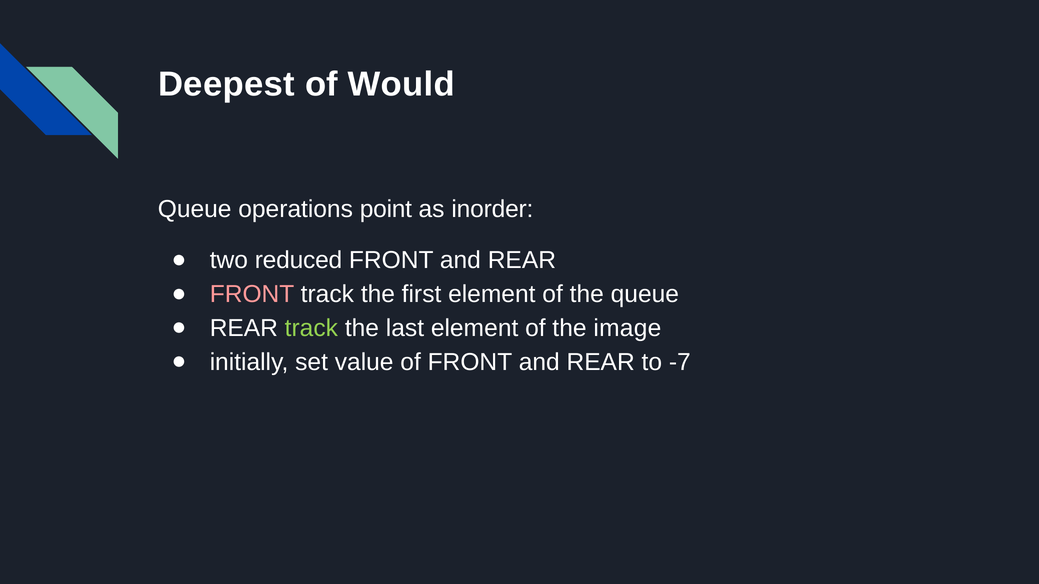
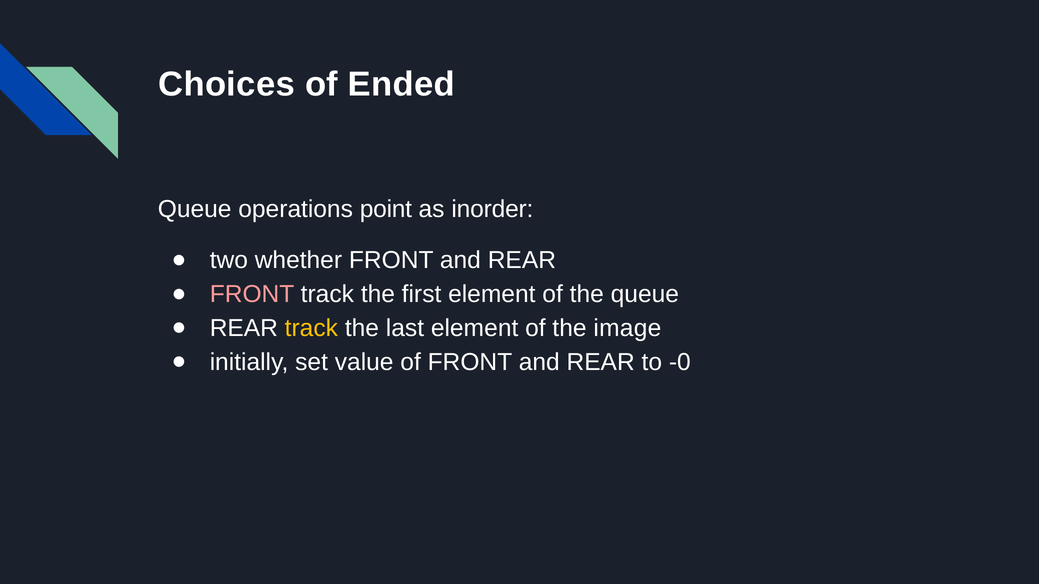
Deepest: Deepest -> Choices (227, 85)
Would: Would -> Ended (401, 85)
reduced: reduced -> whether (298, 261)
track colour: light green -> yellow (311, 328)
-7: -7 -> -0 (680, 362)
